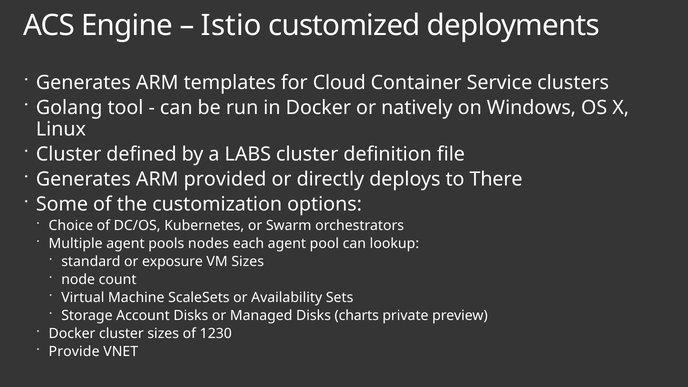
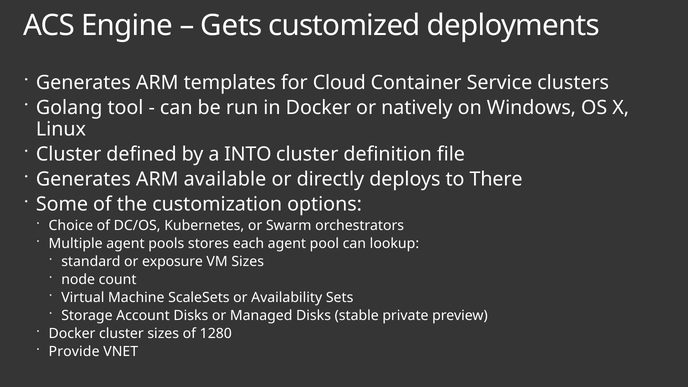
Istio: Istio -> Gets (232, 26)
LABS: LABS -> INTO (248, 154)
provided: provided -> available (225, 179)
nodes: nodes -> stores (209, 244)
charts: charts -> stable (357, 316)
1230: 1230 -> 1280 (216, 334)
